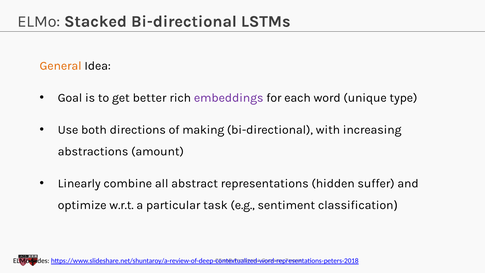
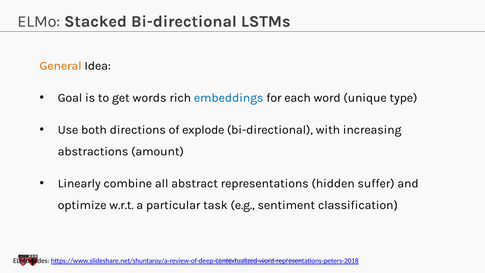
better: better -> words (150, 98)
embeddings colour: purple -> blue (229, 98)
making: making -> explode (203, 130)
